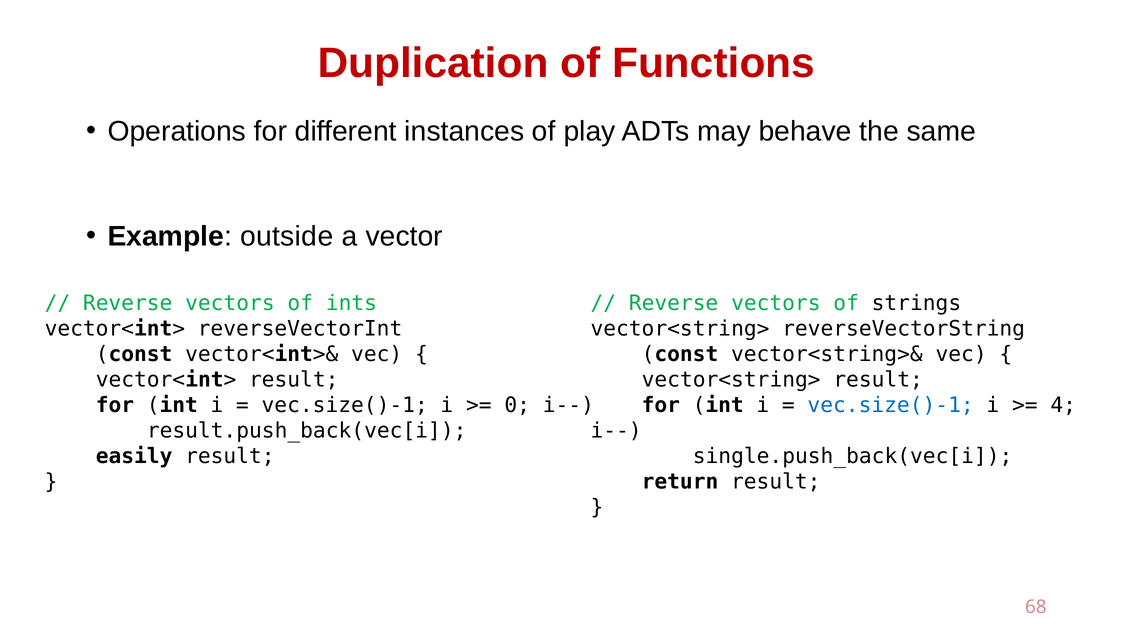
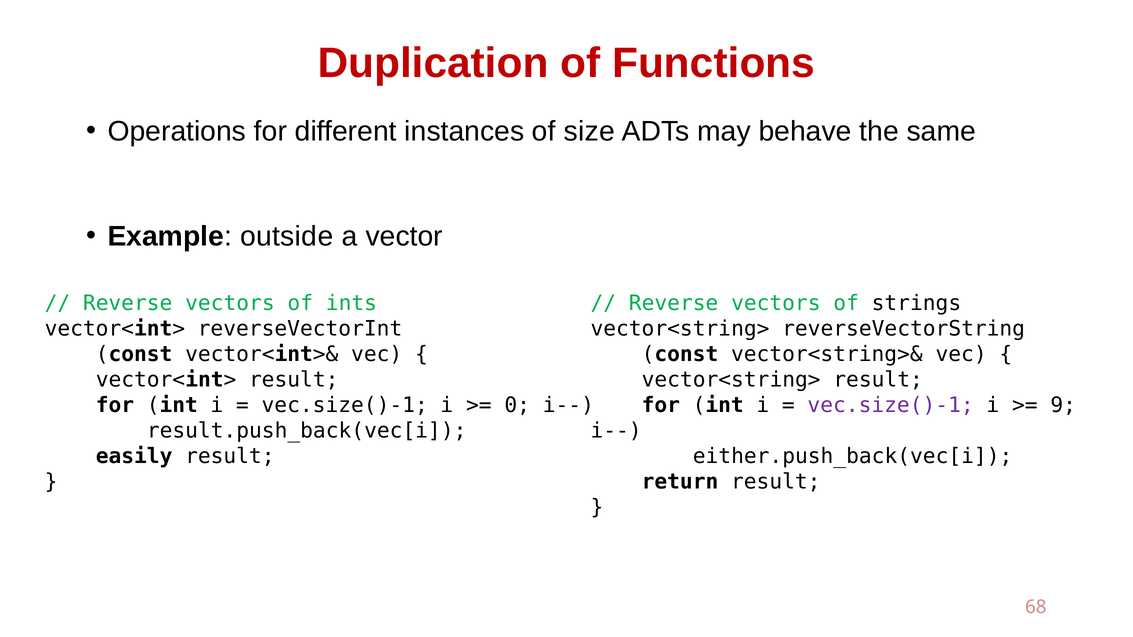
play: play -> size (589, 131)
vec.size()-1 colour: blue -> purple (891, 406)
4: 4 -> 9 (1063, 406)
single.push_back(vec[i: single.push_back(vec[i -> either.push_back(vec[i (853, 457)
